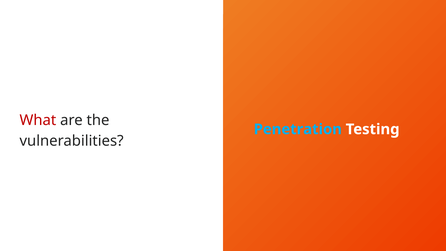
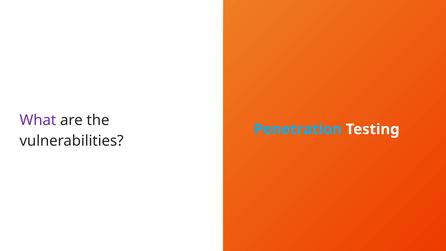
What colour: red -> purple (38, 120)
